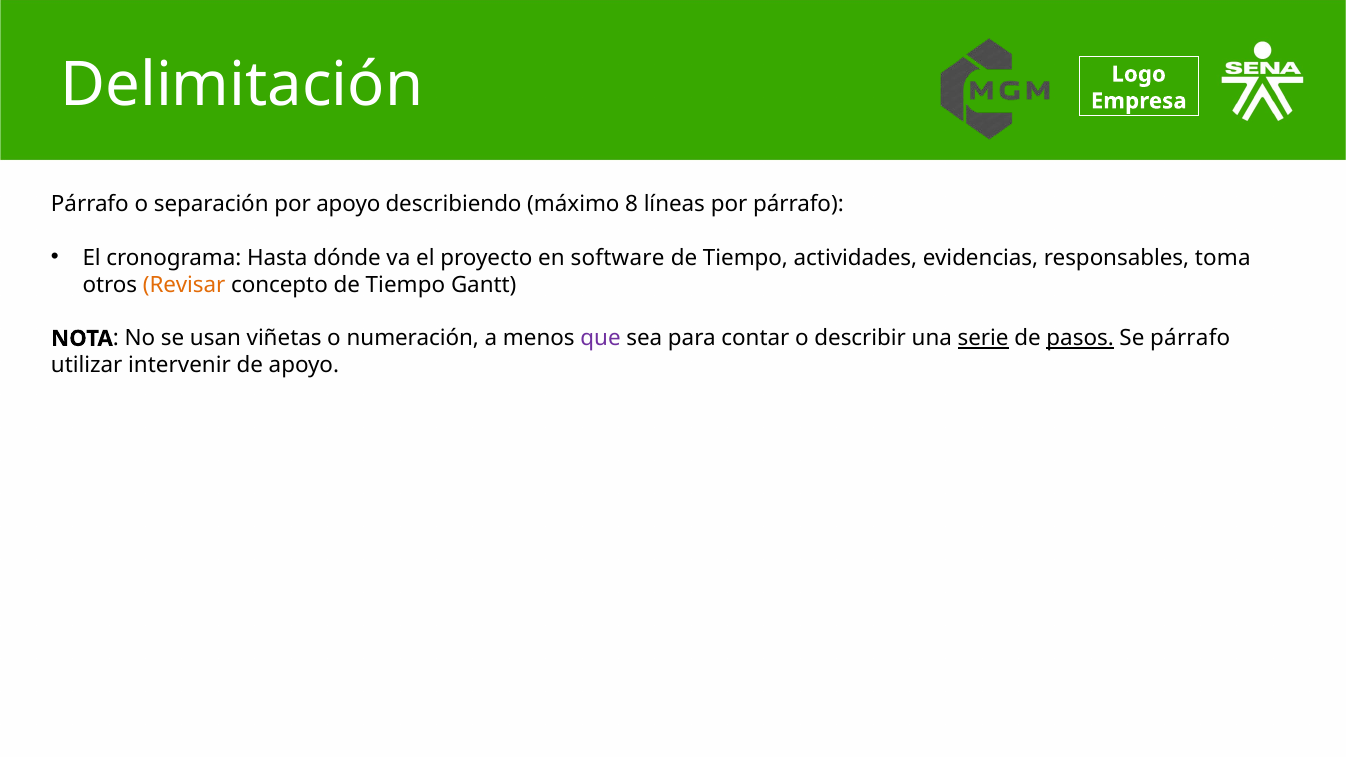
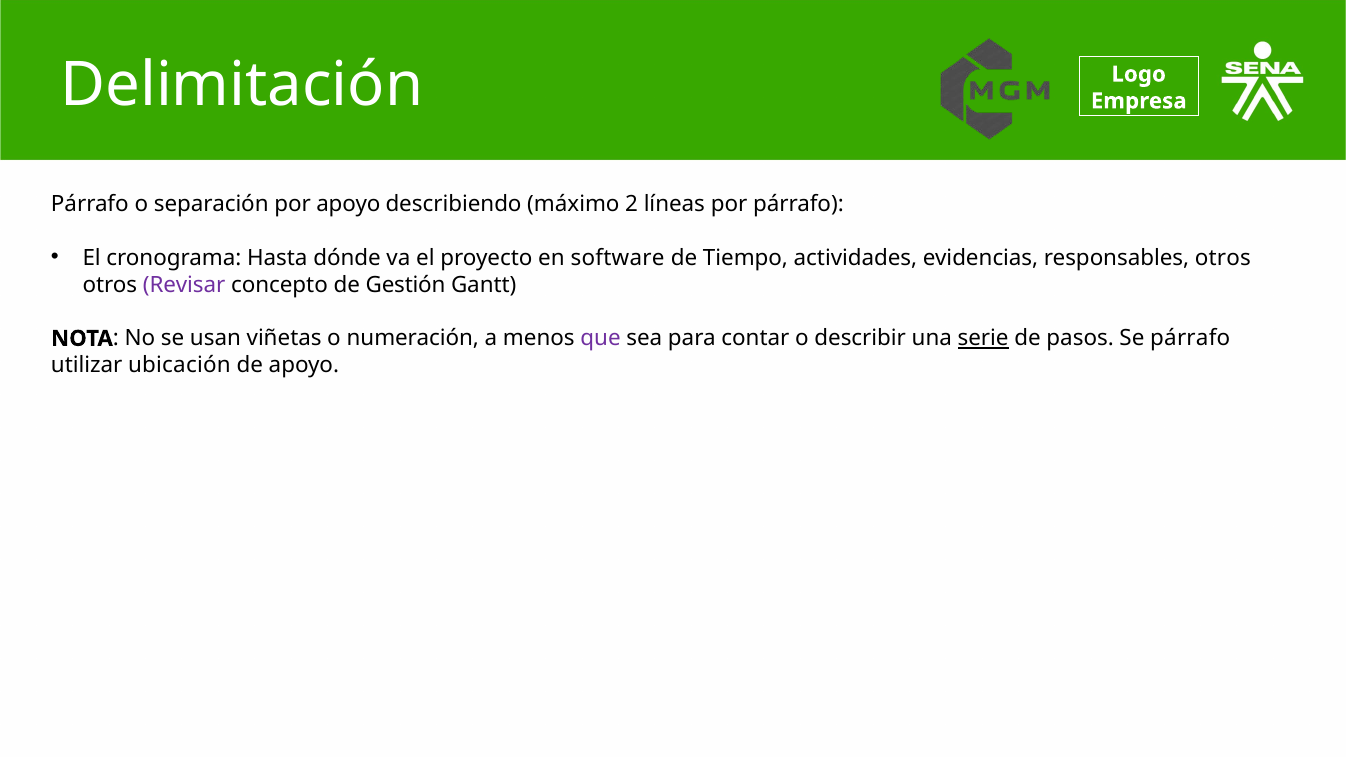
8: 8 -> 2 (632, 204)
responsables toma: toma -> otros (1223, 258)
Revisar colour: orange -> purple (184, 285)
concepto de Tiempo: Tiempo -> Gestión (406, 285)
pasos underline: present -> none (1080, 339)
intervenir: intervenir -> ubicación (179, 365)
